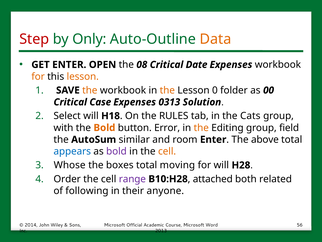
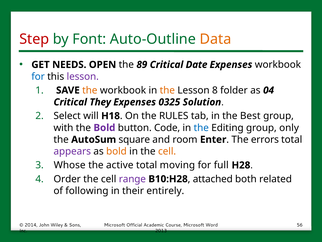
Only: Only -> Font (89, 39)
GET ENTER: ENTER -> NEEDS (69, 65)
08: 08 -> 89 (142, 65)
for colour: orange -> blue (38, 76)
lesson colour: orange -> purple (83, 76)
0: 0 -> 8 (215, 90)
00: 00 -> 04 (269, 90)
Case: Case -> They (100, 102)
0313: 0313 -> 0325 (169, 102)
Cats: Cats -> Best (250, 116)
Bold colour: orange -> purple (104, 127)
Error: Error -> Code (167, 127)
the colour: orange -> blue (201, 127)
field: field -> only (289, 127)
similar: similar -> square (134, 139)
above: above -> errors (265, 139)
appears colour: blue -> purple (72, 151)
bold colour: purple -> orange (116, 151)
boxes: boxes -> active (120, 165)
for will: will -> full (221, 165)
anyone: anyone -> entirely (165, 190)
